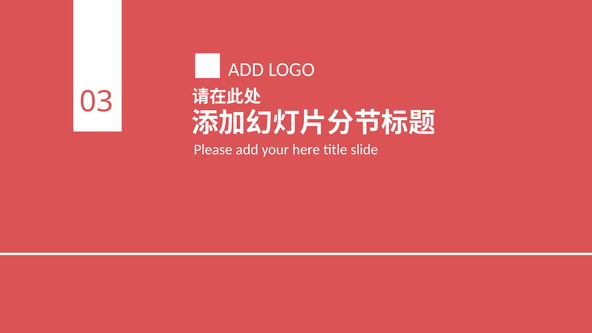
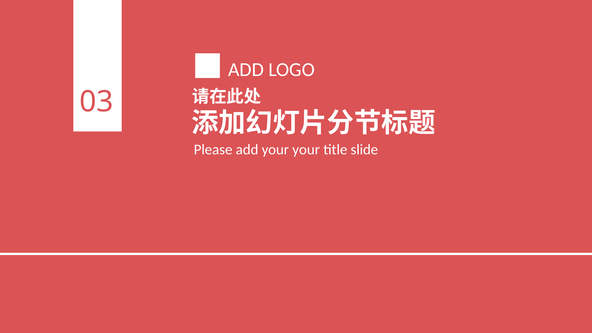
your here: here -> your (306, 149)
